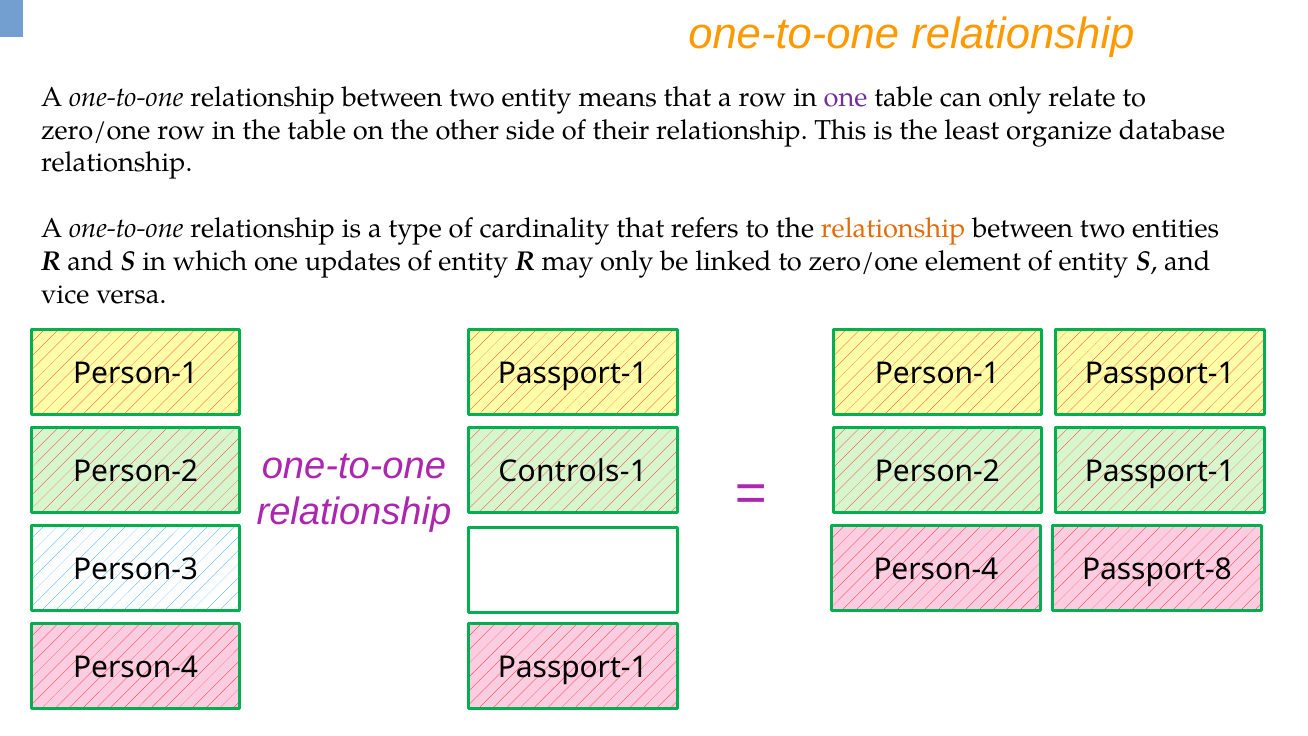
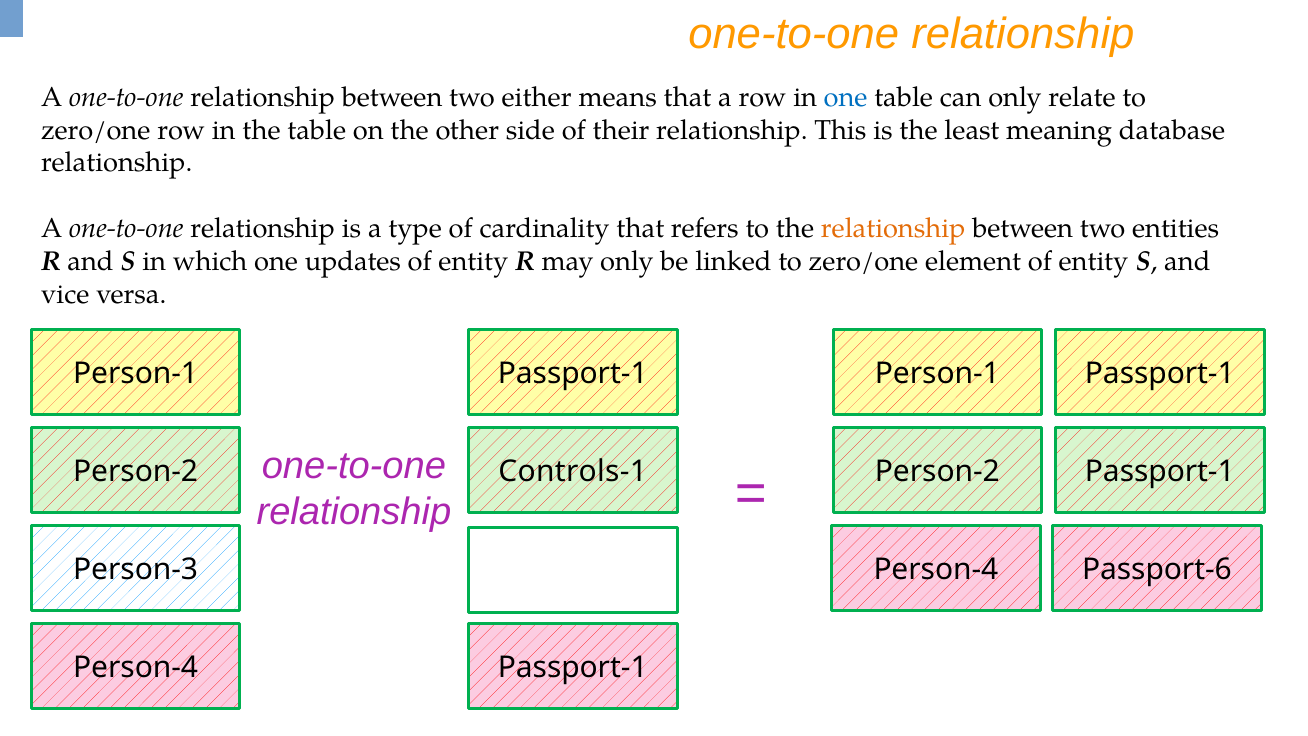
two entity: entity -> either (537, 97)
one colour: purple -> blue (846, 97)
organize: organize -> meaning (1059, 130)
Passport-8: Passport-8 -> Passport-6 (1157, 570)
